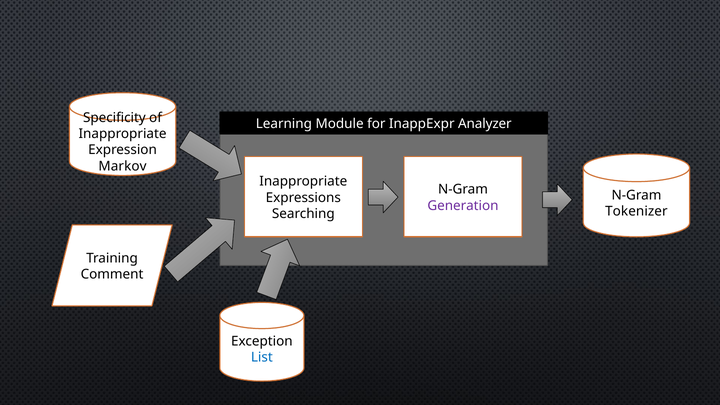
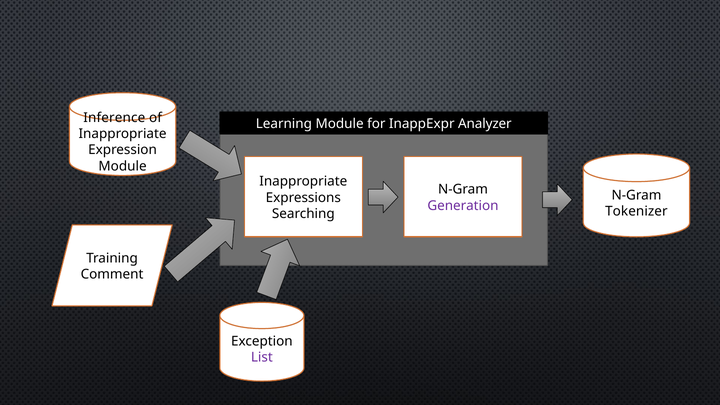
Specificity: Specificity -> Inference (114, 118)
Markov: Markov -> Module (123, 166)
List colour: blue -> purple (262, 357)
